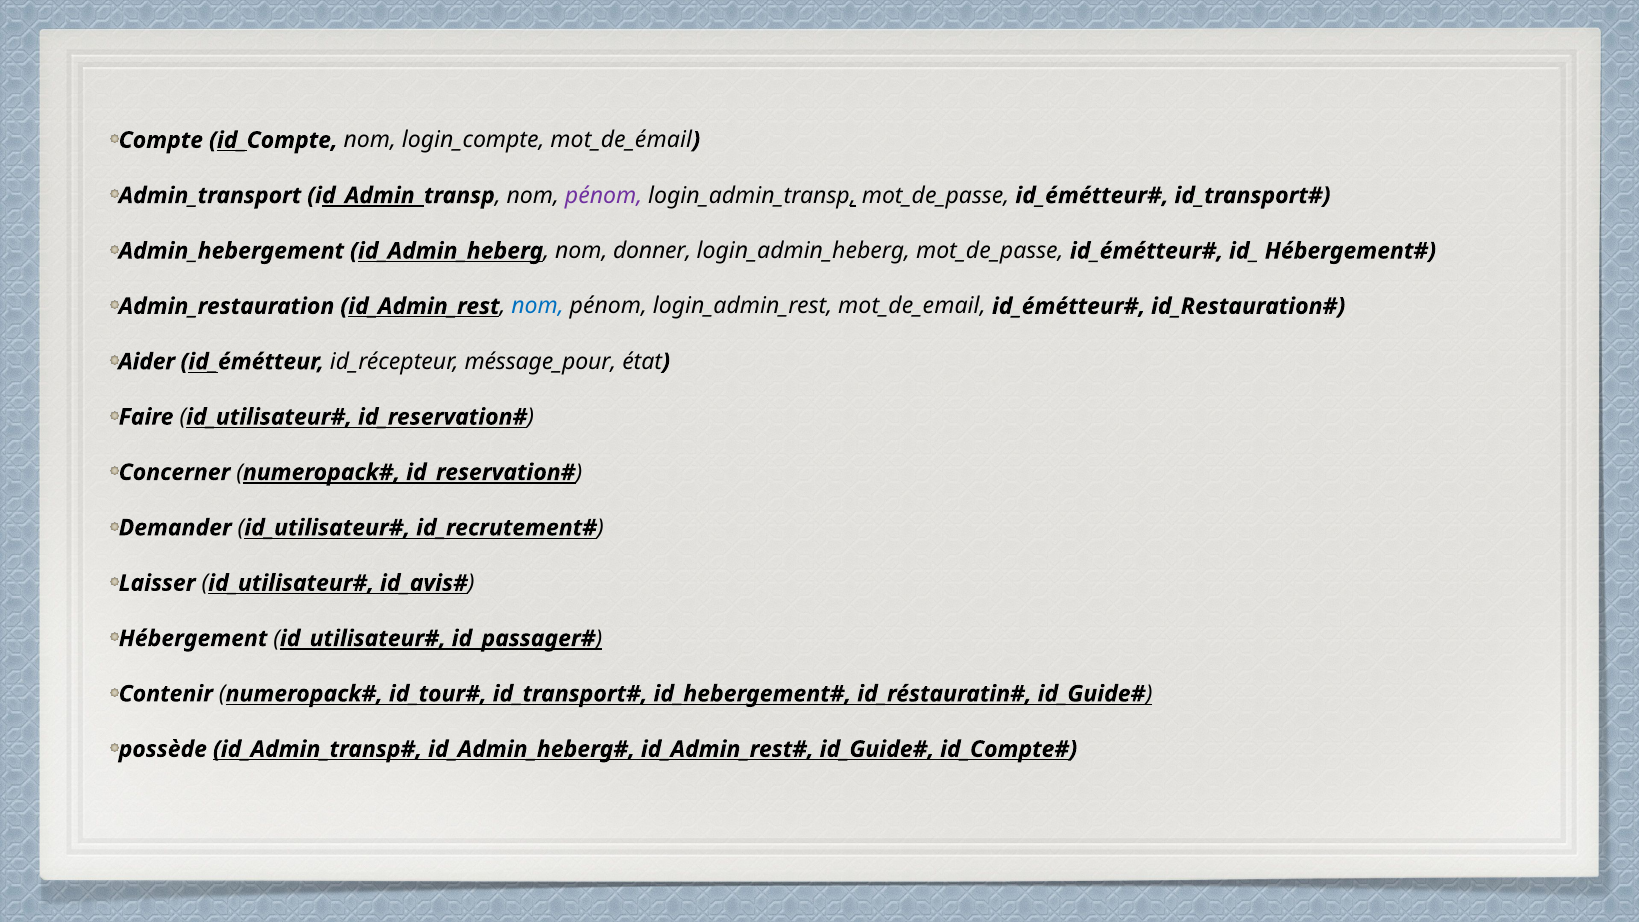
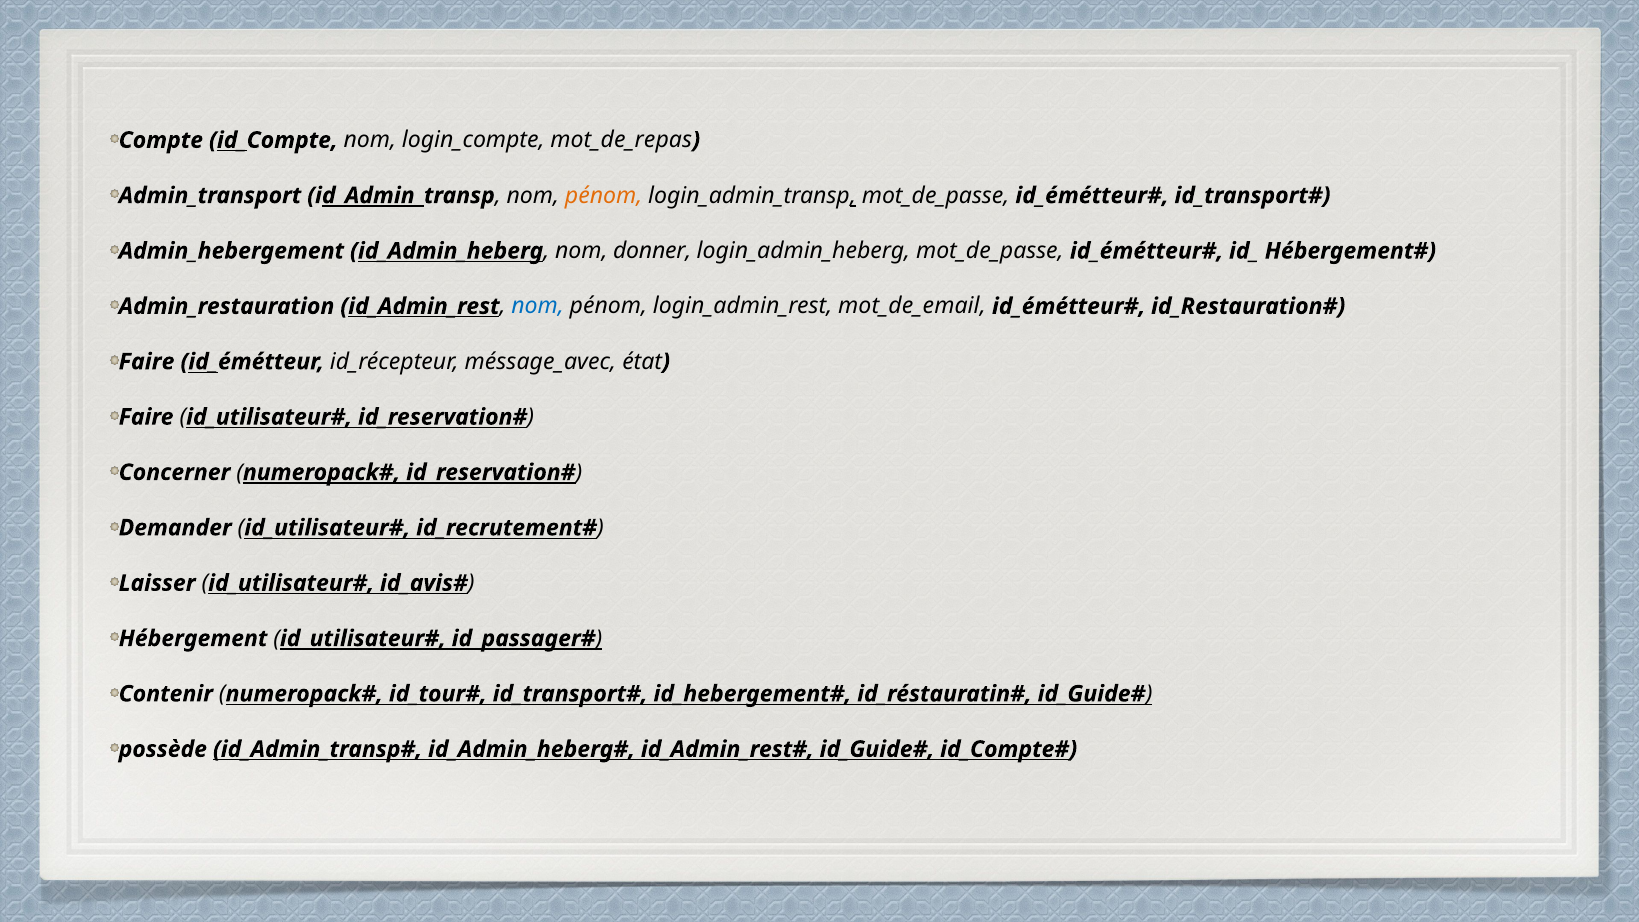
mot_de_émail: mot_de_émail -> mot_de_repas (621, 140)
pénom colour: purple -> orange (604, 196)
Aider: Aider -> Faire (147, 362)
méssage_pour: méssage_pour -> méssage_avec (540, 362)
